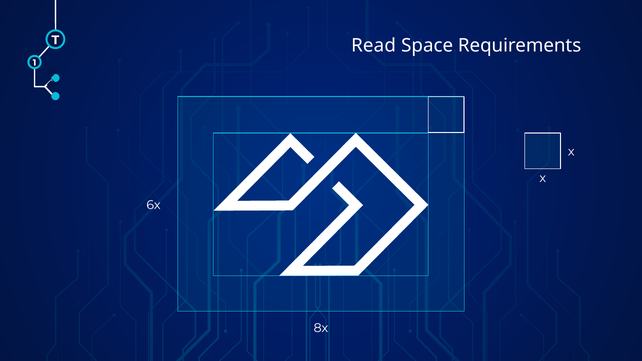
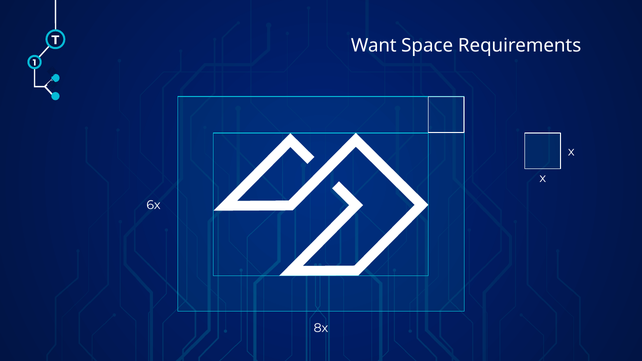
Read: Read -> Want (374, 46)
